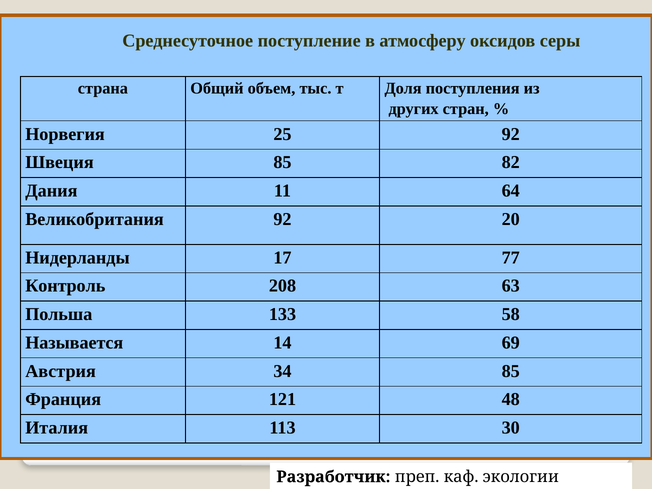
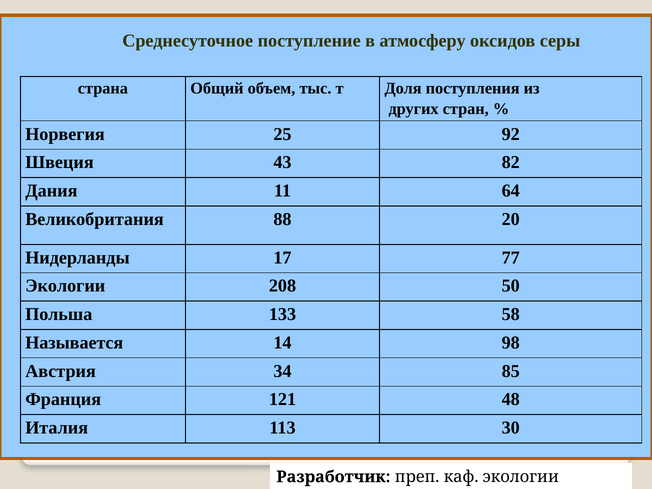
Швеция 85: 85 -> 43 (283, 162)
Великобритания 92: 92 -> 88 (283, 219)
Контроль: Контроль -> Экологии (65, 286)
63: 63 -> 50 (511, 286)
69: 69 -> 98 (511, 343)
